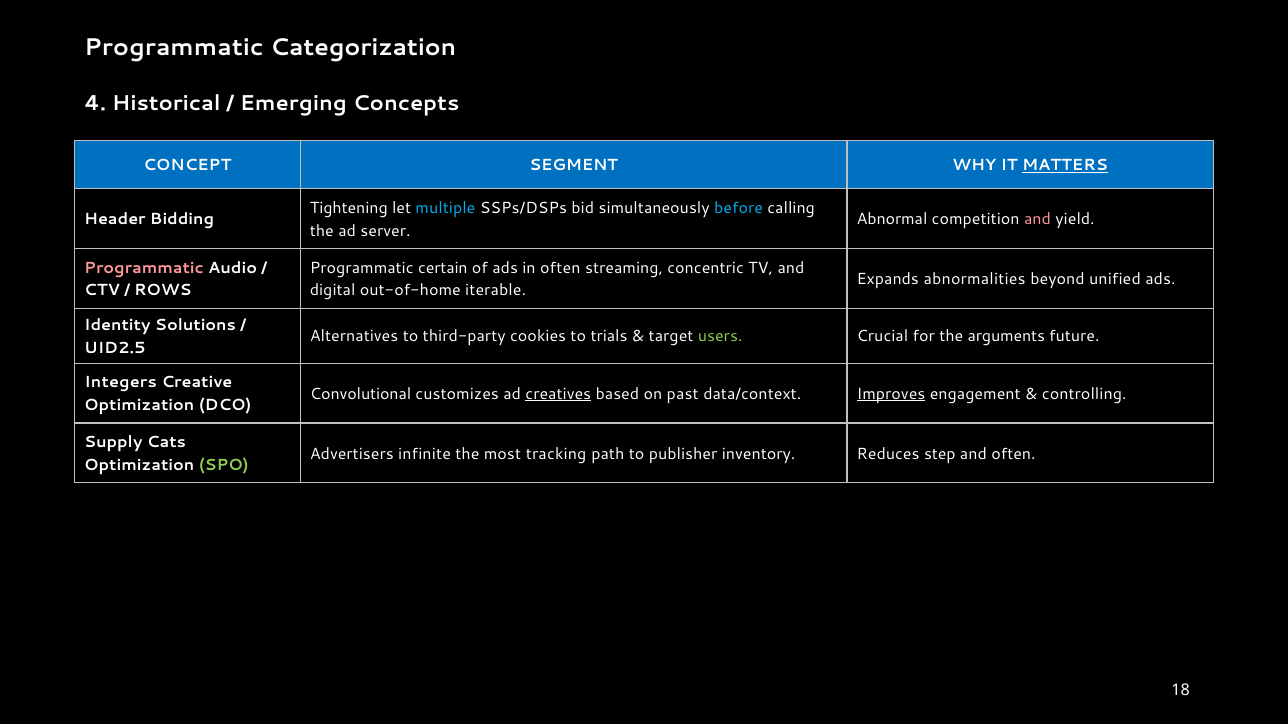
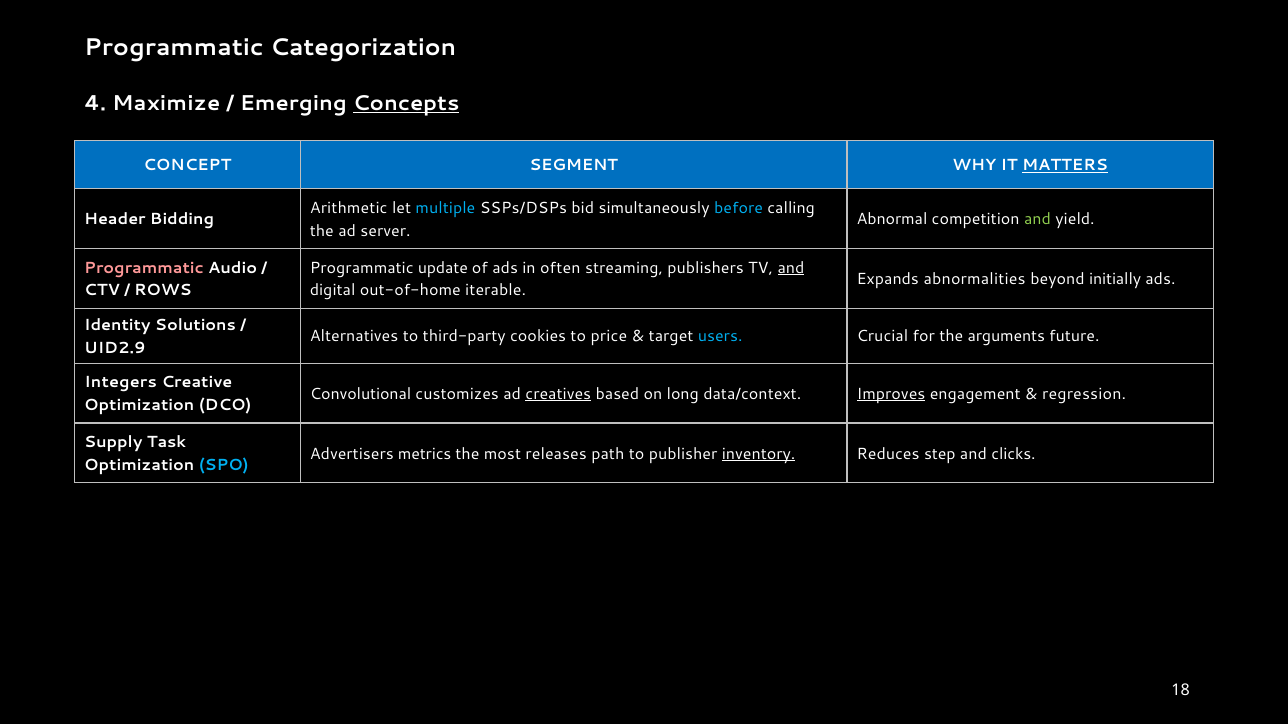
Historical: Historical -> Maximize (166, 104)
Concepts underline: none -> present (406, 104)
Tightening: Tightening -> Arithmetic (349, 208)
and colour: pink -> light green (1038, 220)
certain: certain -> update (443, 268)
concentric: concentric -> publishers (706, 268)
and underline: none -> present (791, 268)
unified: unified -> initially (1115, 279)
trials: trials -> price (609, 337)
users colour: light green -> light blue (720, 337)
UID2.5: UID2.5 -> UID2.9 (115, 348)
past: past -> long (683, 394)
controlling: controlling -> regression (1084, 394)
Cats: Cats -> Task (166, 443)
infinite: infinite -> metrics (425, 454)
tracking: tracking -> releases (556, 454)
inventory underline: none -> present (759, 454)
and often: often -> clicks (1014, 454)
SPO colour: light green -> light blue (224, 465)
